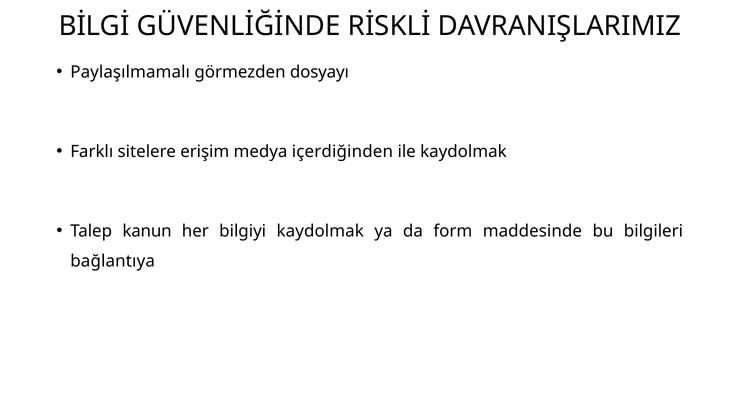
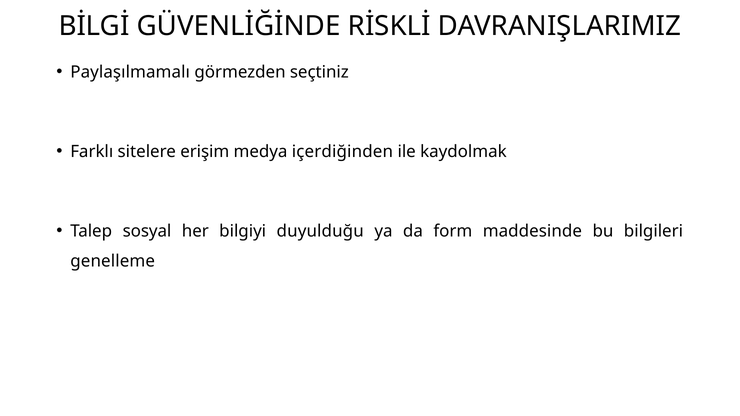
dosyayı: dosyayı -> seçtiniz (319, 72)
kanun: kanun -> sosyal (147, 231)
bilgiyi kaydolmak: kaydolmak -> duyulduğu (320, 231)
bağlantıya: bağlantıya -> genelleme (113, 262)
